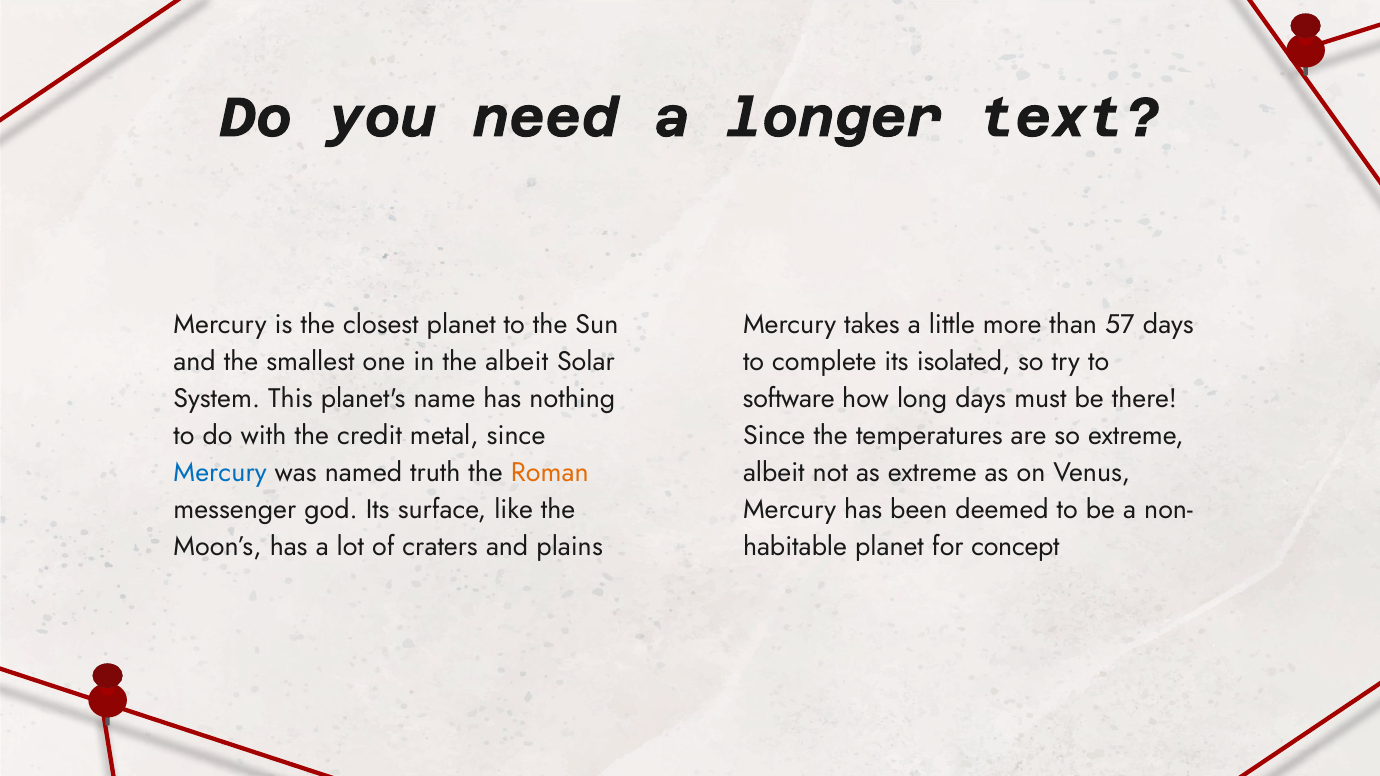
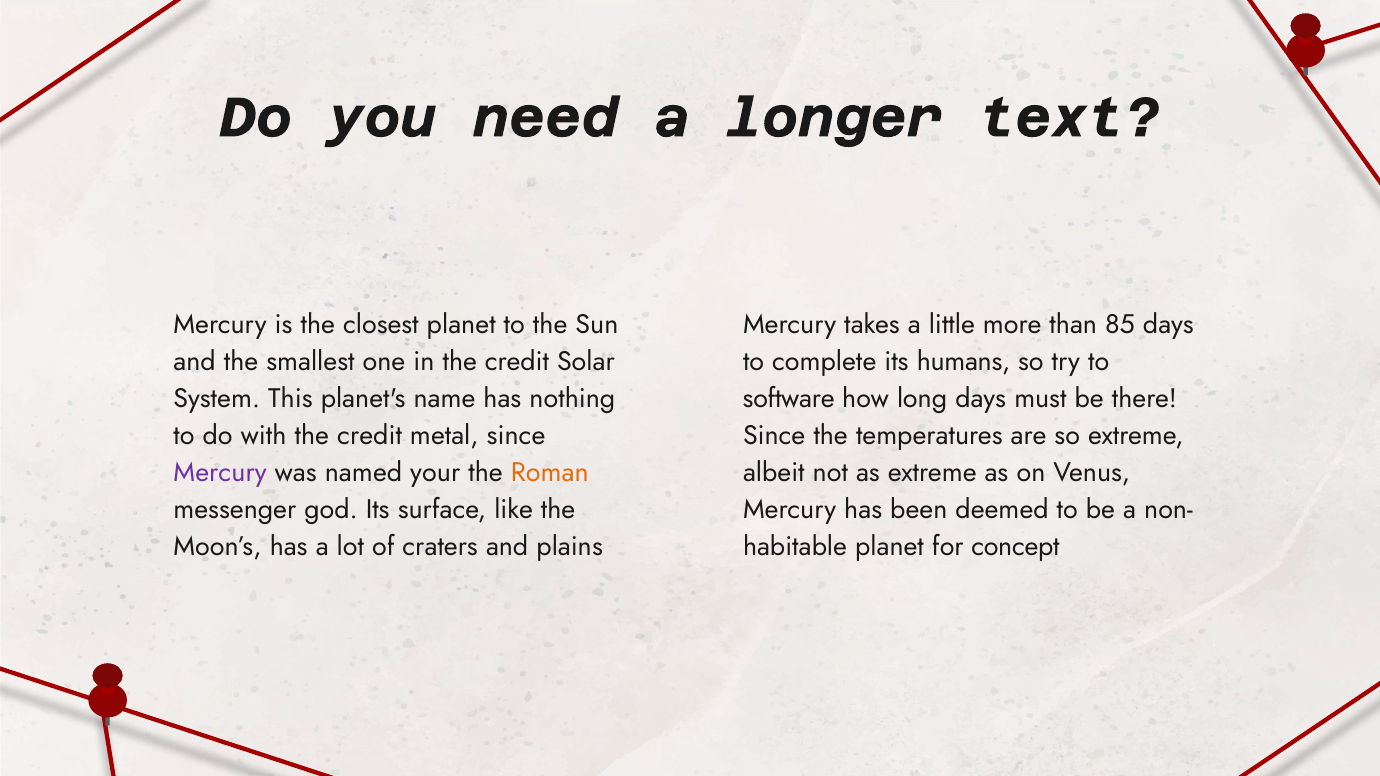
57: 57 -> 85 (1120, 325)
in the albeit: albeit -> credit (517, 362)
isolated: isolated -> humans (964, 362)
Mercury colour: blue -> purple (220, 473)
truth: truth -> your (435, 473)
